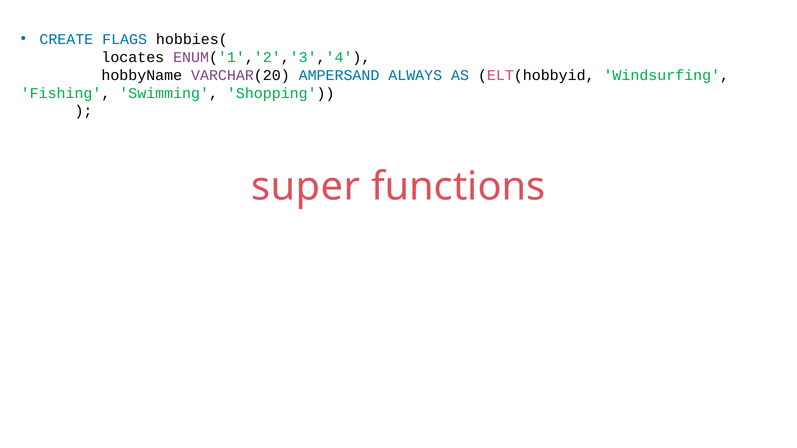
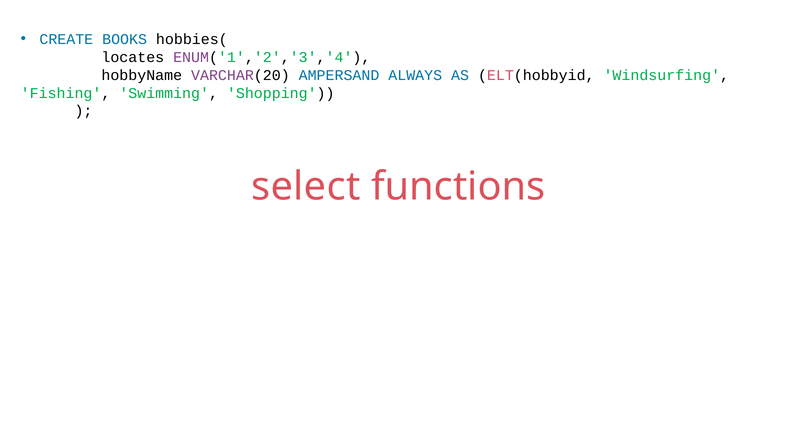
FLAGS: FLAGS -> BOOKS (125, 39)
super: super -> select (306, 187)
